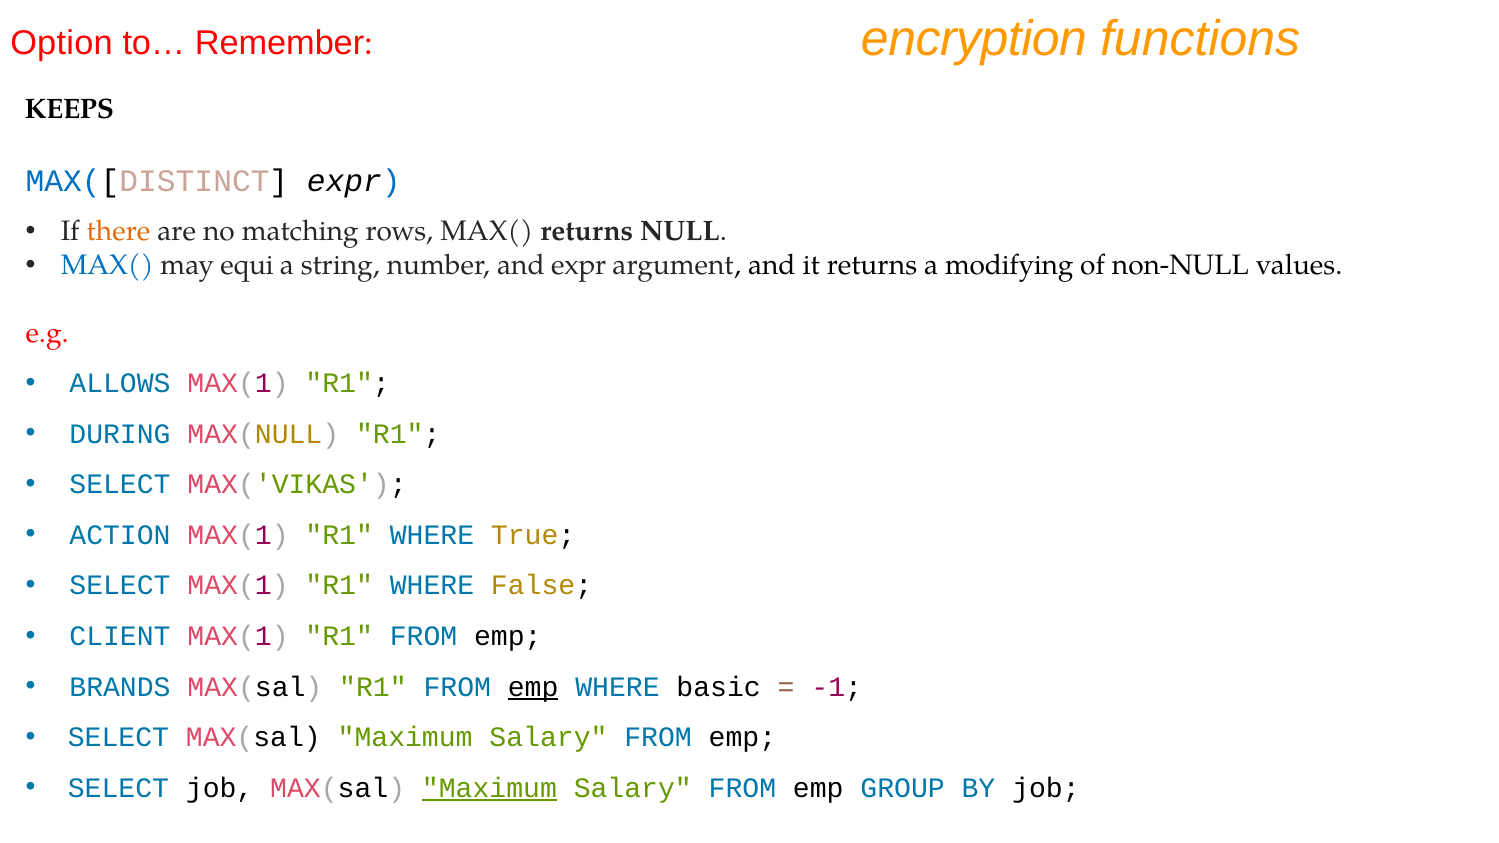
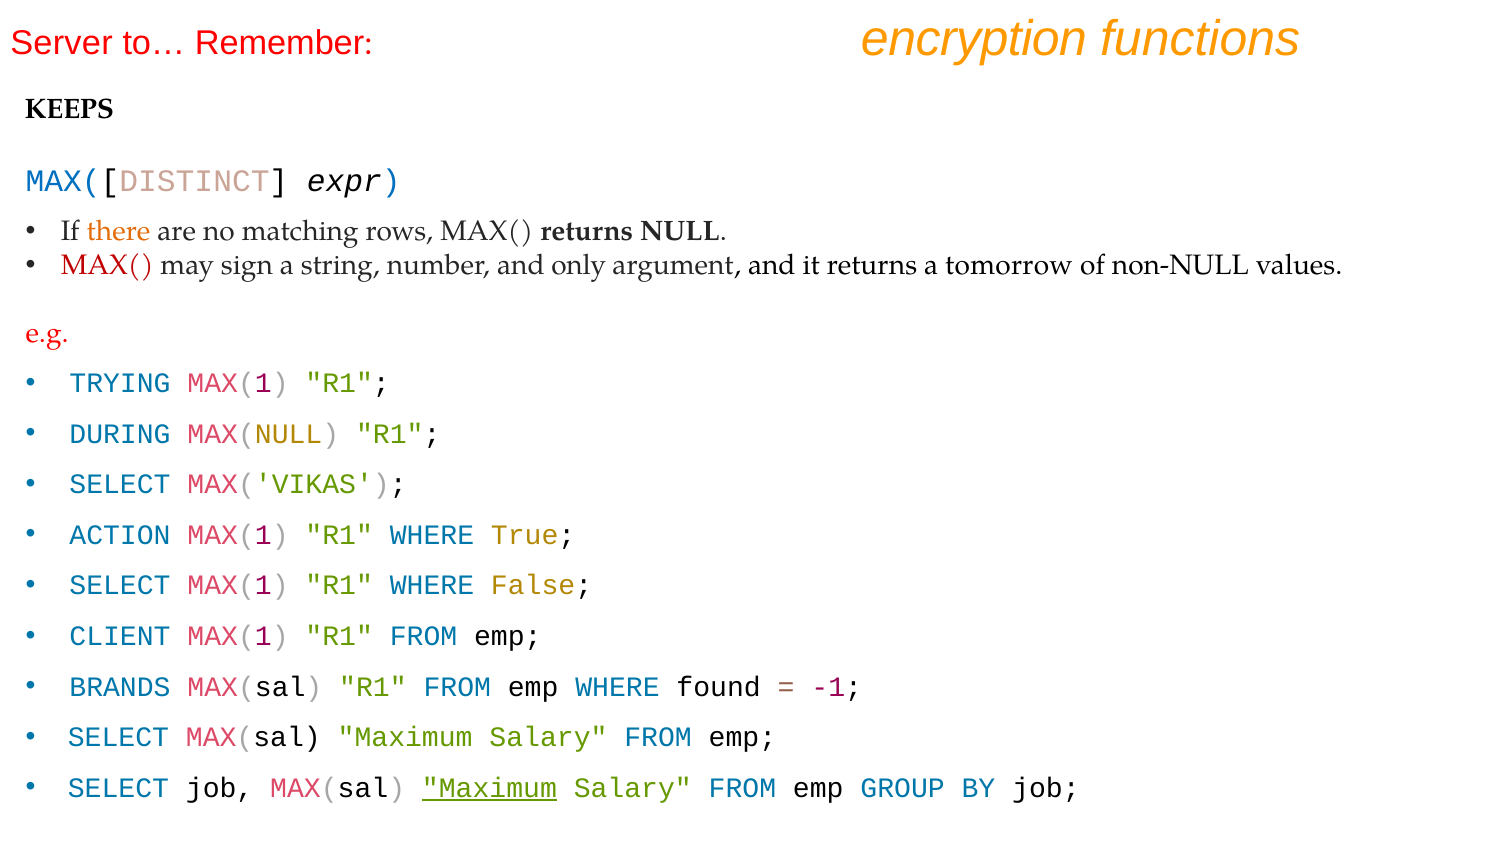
Option: Option -> Server (61, 43)
MAX( colour: blue -> red (107, 265)
equi: equi -> sign (247, 265)
and expr: expr -> only (579, 265)
modifying: modifying -> tomorrow (1009, 265)
ALLOWS: ALLOWS -> TRYING (120, 383)
emp underline: present -> none (533, 687)
basic: basic -> found (719, 687)
